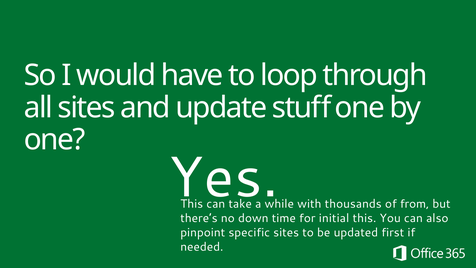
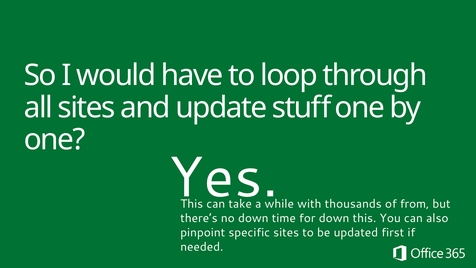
for initial: initial -> down (334, 218)
